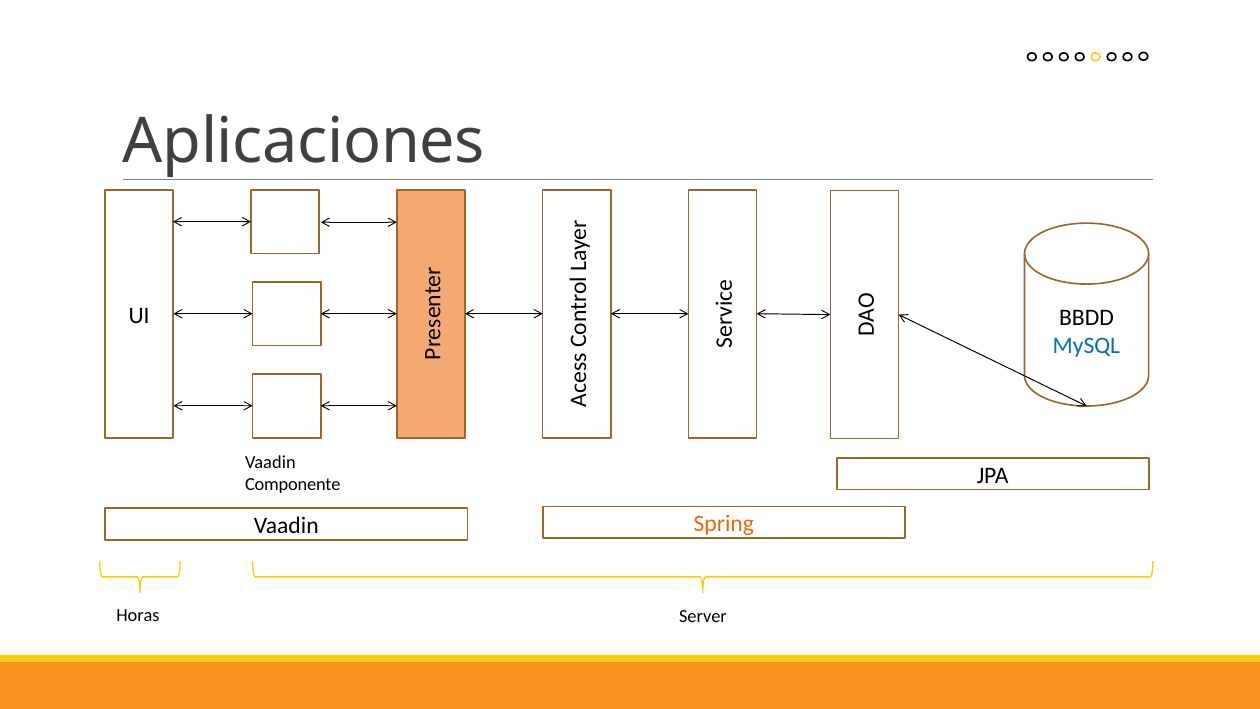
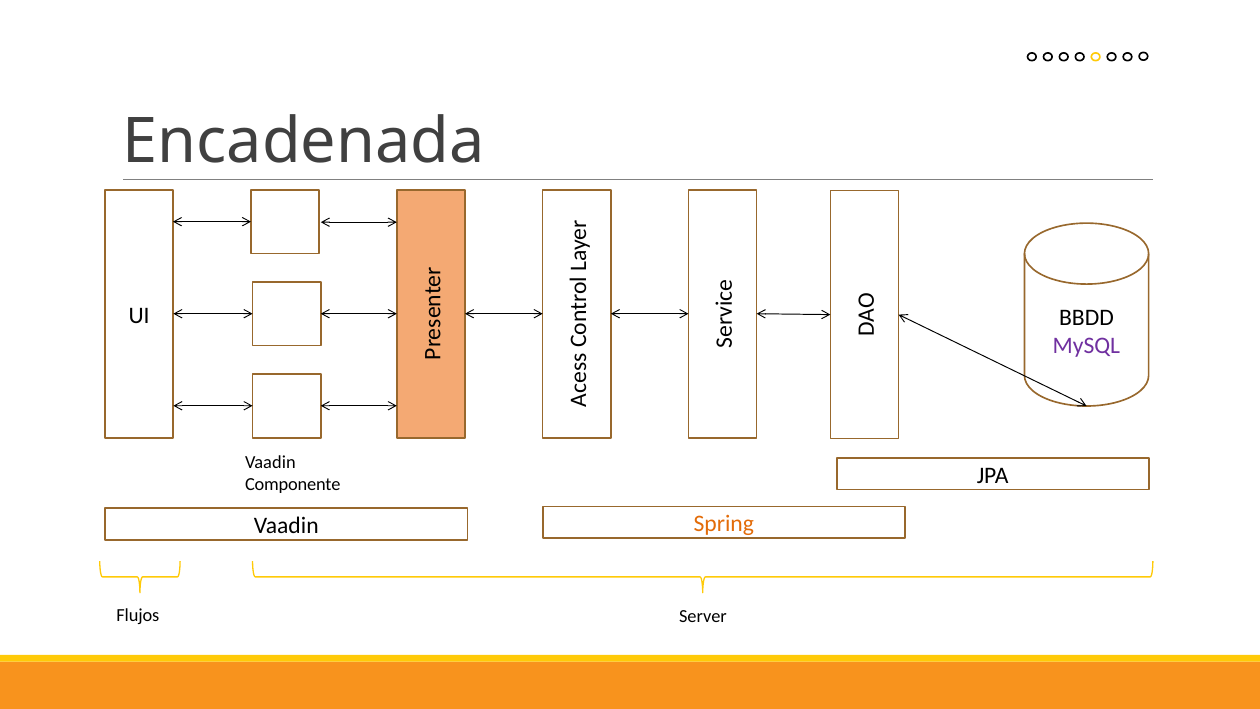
Aplicaciones: Aplicaciones -> Encadenada (304, 141)
MySQL colour: blue -> purple (1086, 345)
Horas: Horas -> Flujos (138, 615)
